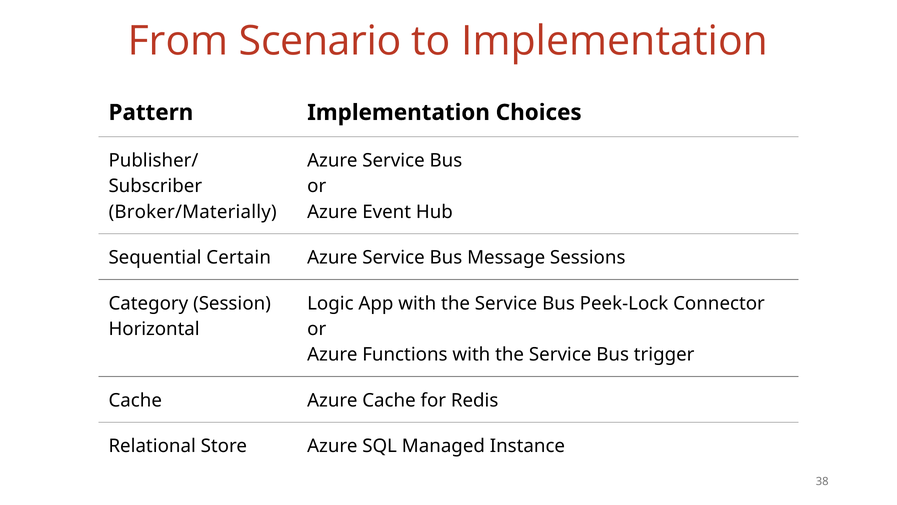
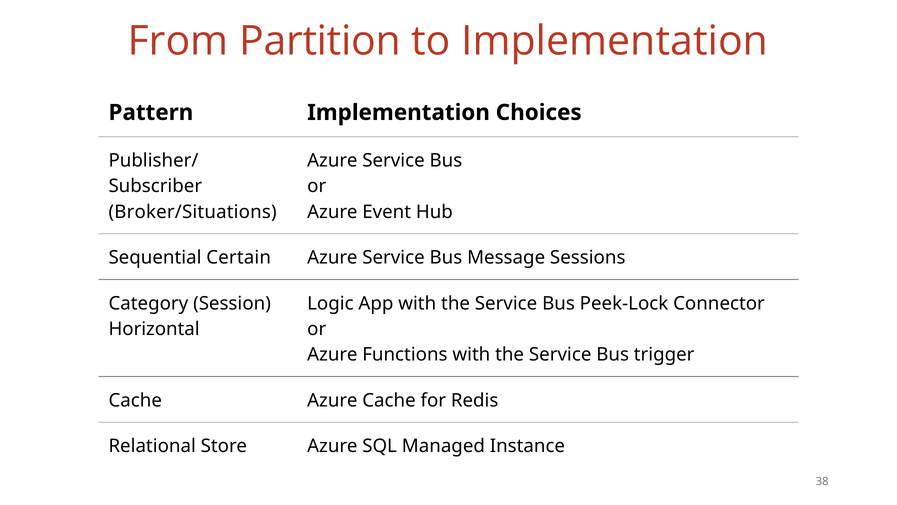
Scenario: Scenario -> Partition (320, 41)
Broker/Materially: Broker/Materially -> Broker/Situations (193, 212)
